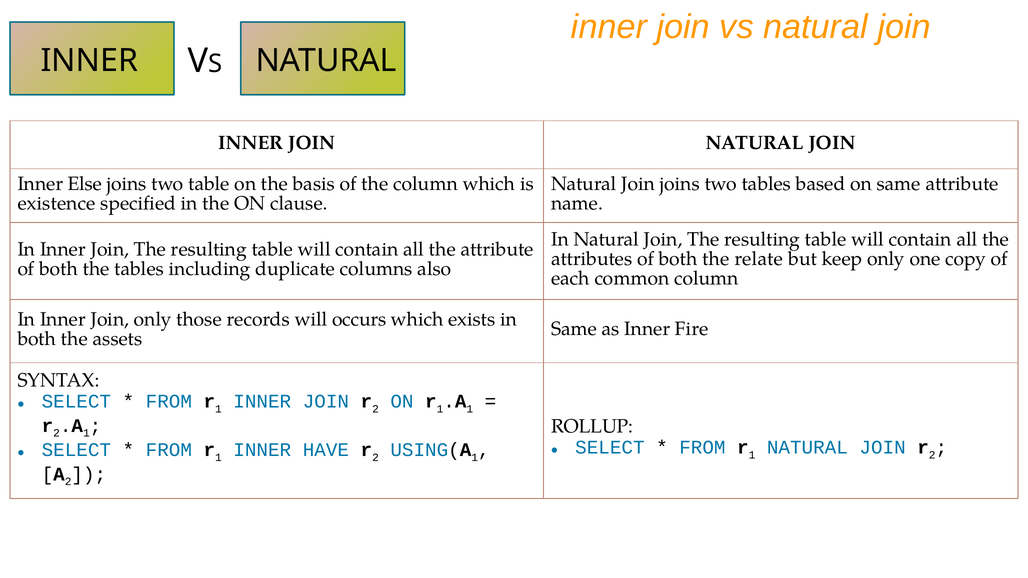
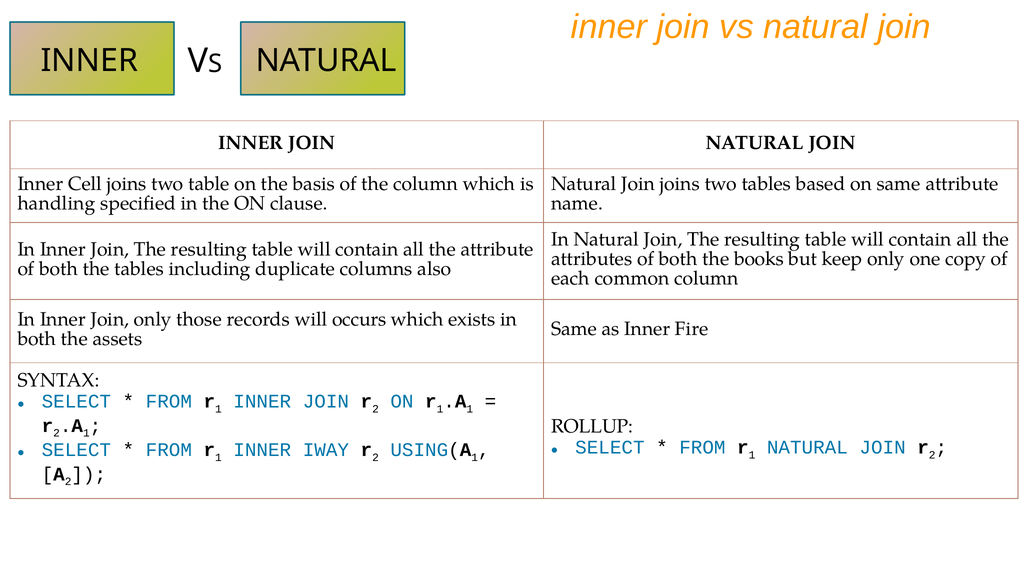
Else: Else -> Cell (85, 184)
existence: existence -> handling (56, 203)
relate: relate -> books (759, 259)
HAVE: HAVE -> IWAY (326, 450)
